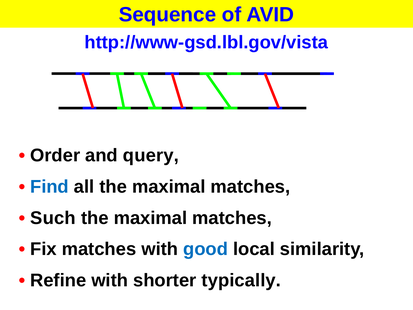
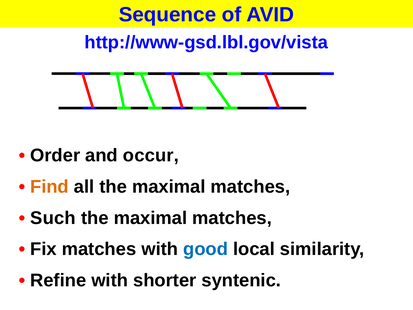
query: query -> occur (151, 155)
Find colour: blue -> orange (50, 187)
typically: typically -> syntenic (241, 280)
